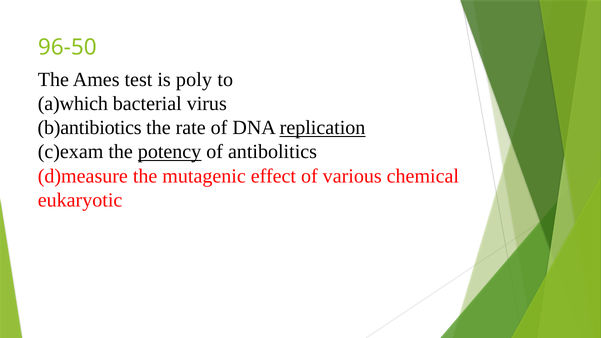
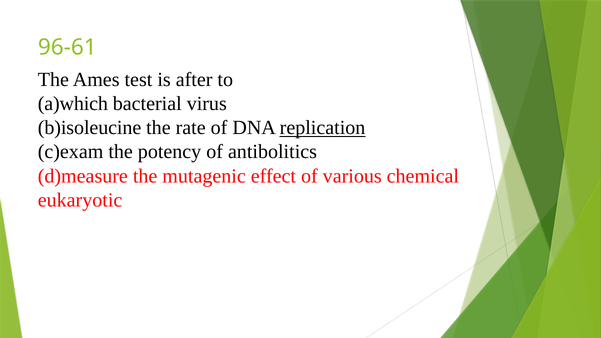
96-50: 96-50 -> 96-61 (67, 47)
poly: poly -> after (194, 80)
b)antibiotics: b)antibiotics -> b)isoleucine (90, 128)
potency underline: present -> none (170, 152)
